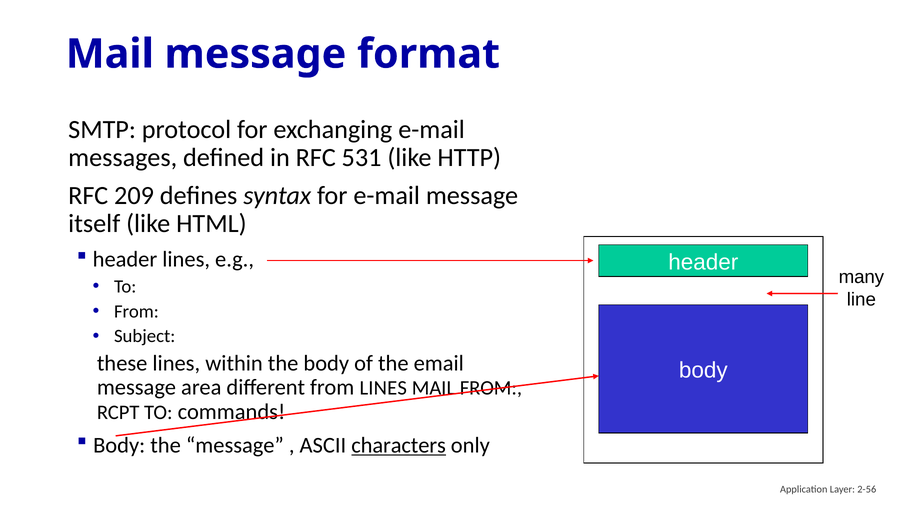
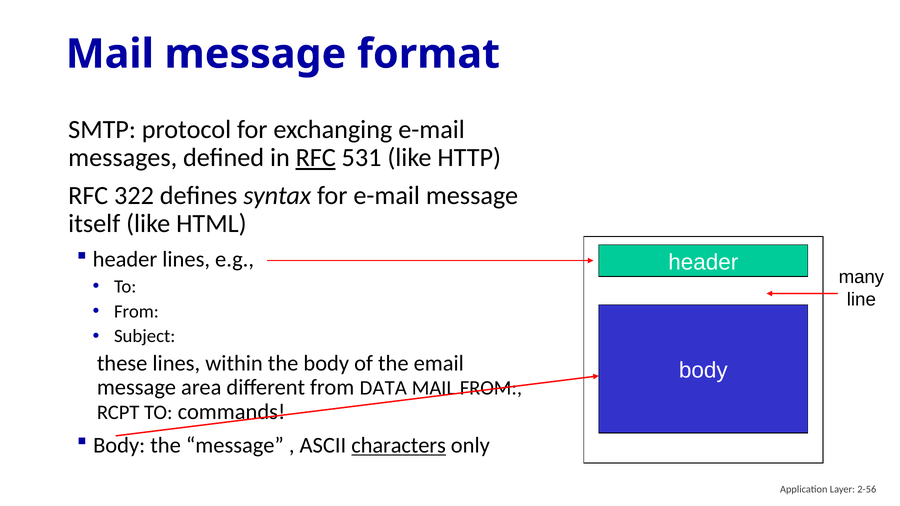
RFC underline: none -> present (316, 158)
209: 209 -> 322 (134, 196)
from LINES: LINES -> DATA (383, 388)
